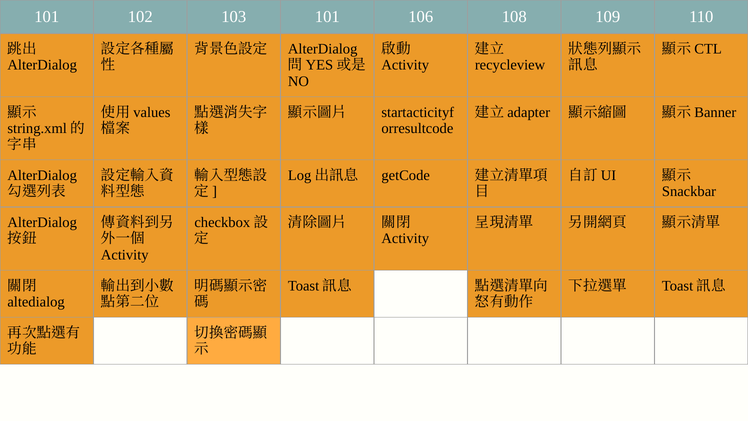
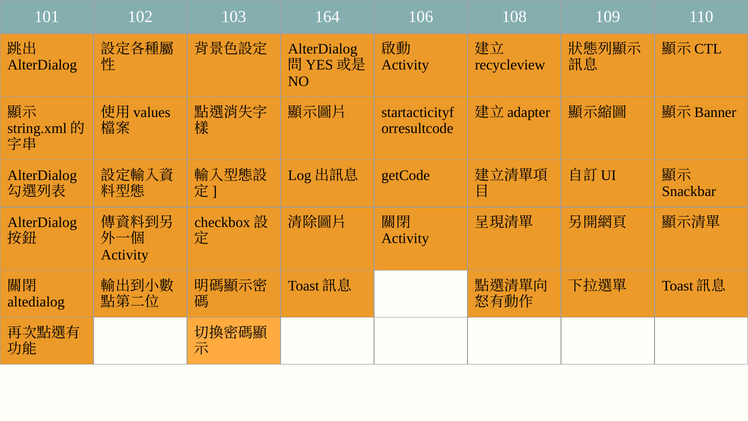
103 101: 101 -> 164 (327, 17)
